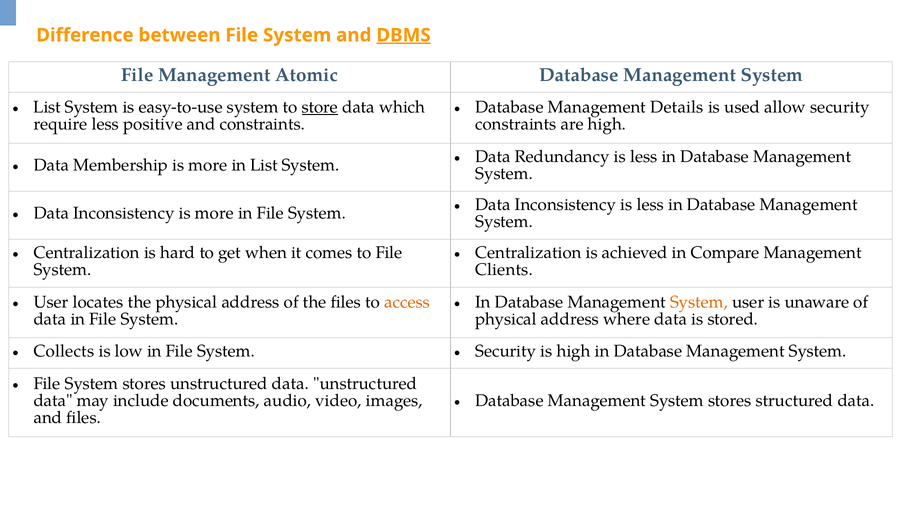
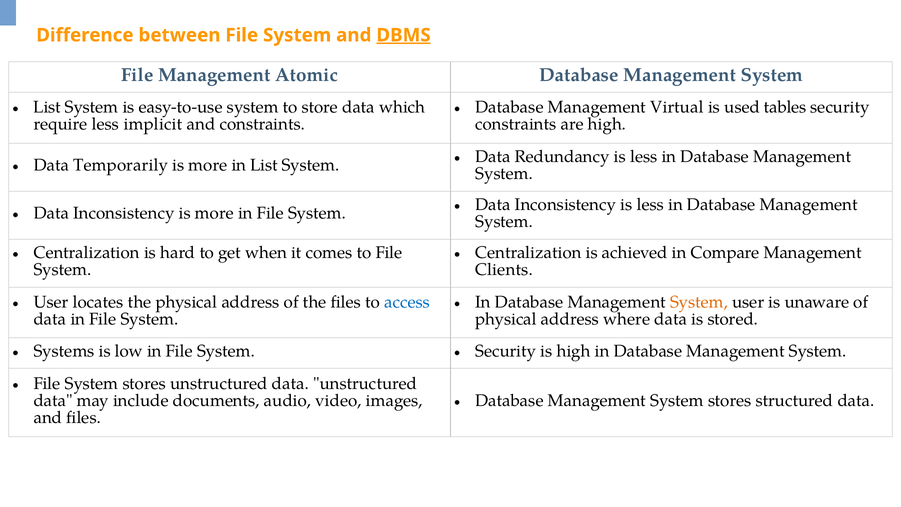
store underline: present -> none (320, 107)
Details: Details -> Virtual (677, 107)
allow: allow -> tables (785, 107)
positive: positive -> implicit (153, 124)
Membership: Membership -> Temporarily (121, 165)
access colour: orange -> blue (407, 302)
Collects: Collects -> Systems (64, 351)
